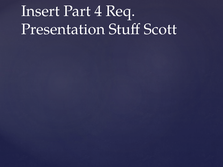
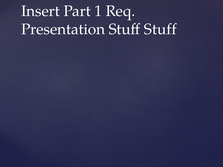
4: 4 -> 1 (98, 11)
Stuff Scott: Scott -> Stuff (160, 29)
